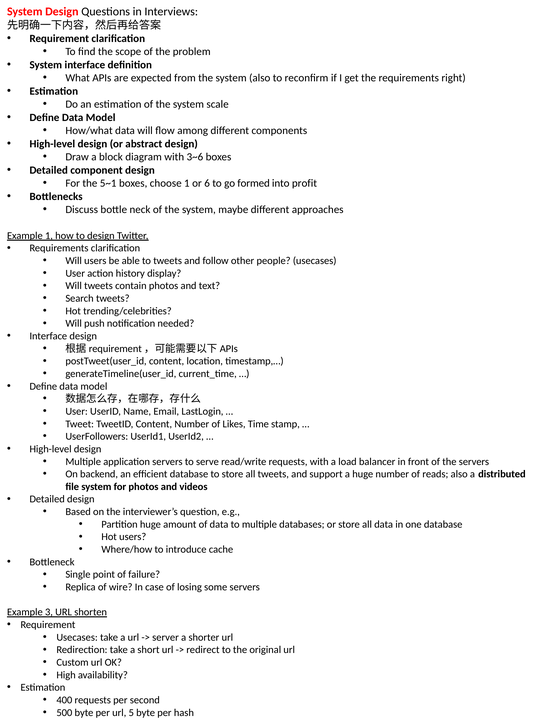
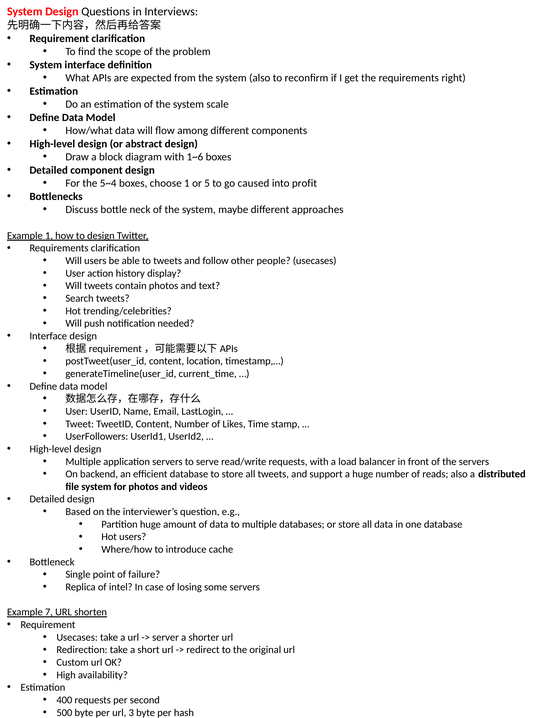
3~6: 3~6 -> 1~6 (195, 157)
5~1: 5~1 -> 5~4 (108, 183)
6: 6 -> 5 (207, 183)
formed: formed -> caused (253, 183)
wire: wire -> intel (121, 588)
3: 3 -> 7 (49, 613)
5: 5 -> 3 (131, 713)
